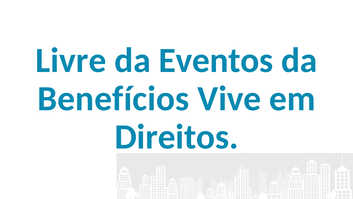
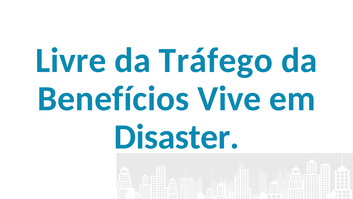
Eventos: Eventos -> Tráfego (216, 60)
Direitos: Direitos -> Disaster (177, 137)
